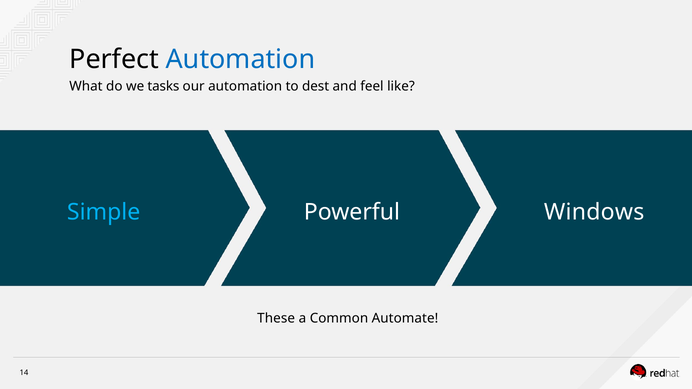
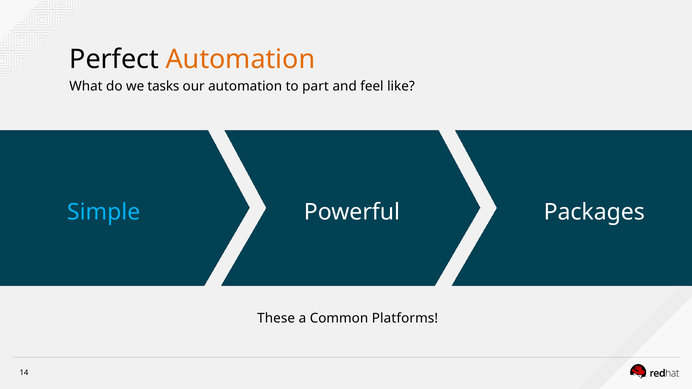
Automation colour: blue -> orange (240, 59)
dest: dest -> part (316, 86)
Windows: Windows -> Packages (594, 212)
Automate: Automate -> Platforms (405, 319)
